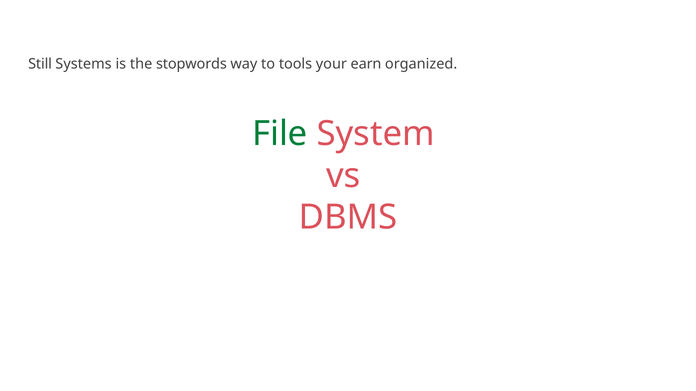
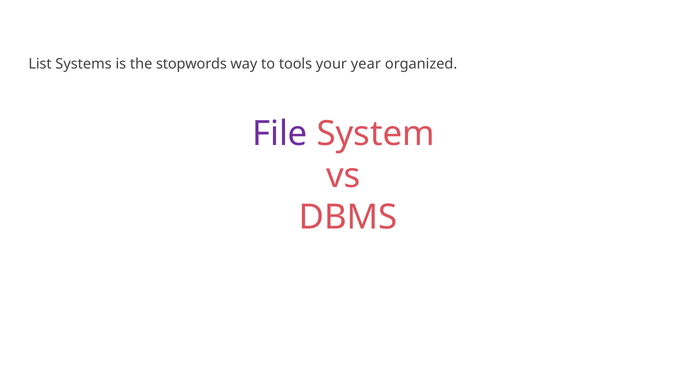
Still: Still -> List (40, 64)
earn: earn -> year (366, 64)
File colour: green -> purple (280, 134)
